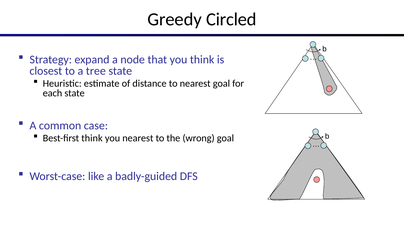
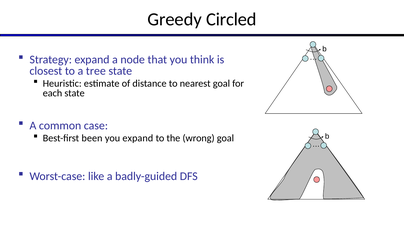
Best-first think: think -> been (92, 138)
you nearest: nearest -> expand (138, 138)
